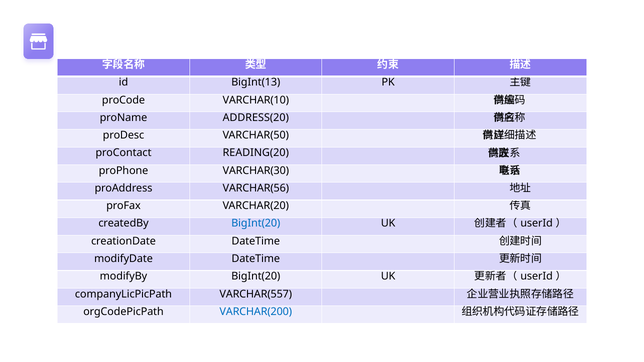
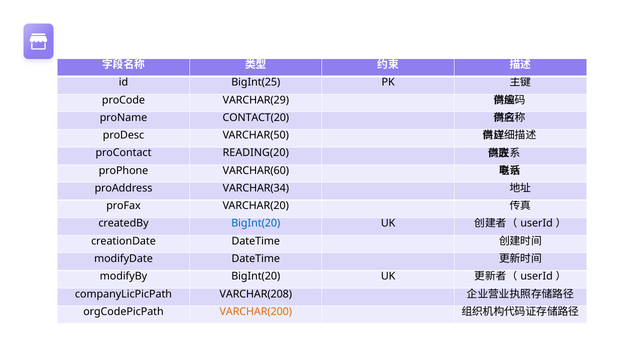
BigInt(13: BigInt(13 -> BigInt(25 (256, 82)
VARCHAR(10: VARCHAR(10 -> VARCHAR(29 (256, 100)
ADDRESS(20: ADDRESS(20 -> CONTACT(20 (256, 118)
VARCHAR(30: VARCHAR(30 -> VARCHAR(60 (256, 171)
VARCHAR(56: VARCHAR(56 -> VARCHAR(34 (256, 188)
VARCHAR(557: VARCHAR(557 -> VARCHAR(208 (256, 294)
VARCHAR(200 colour: blue -> orange (256, 312)
